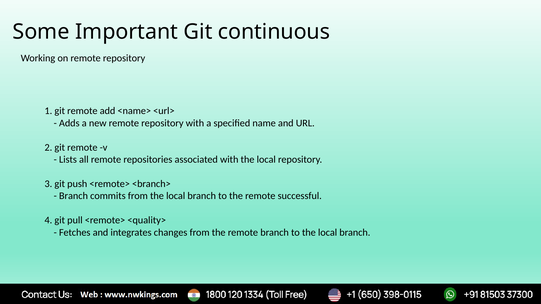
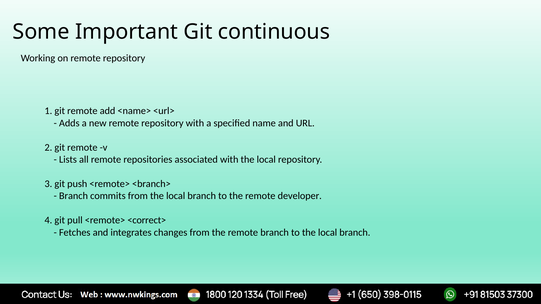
successful: successful -> developer (300, 196)
<quality>: <quality> -> <correct> (147, 221)
